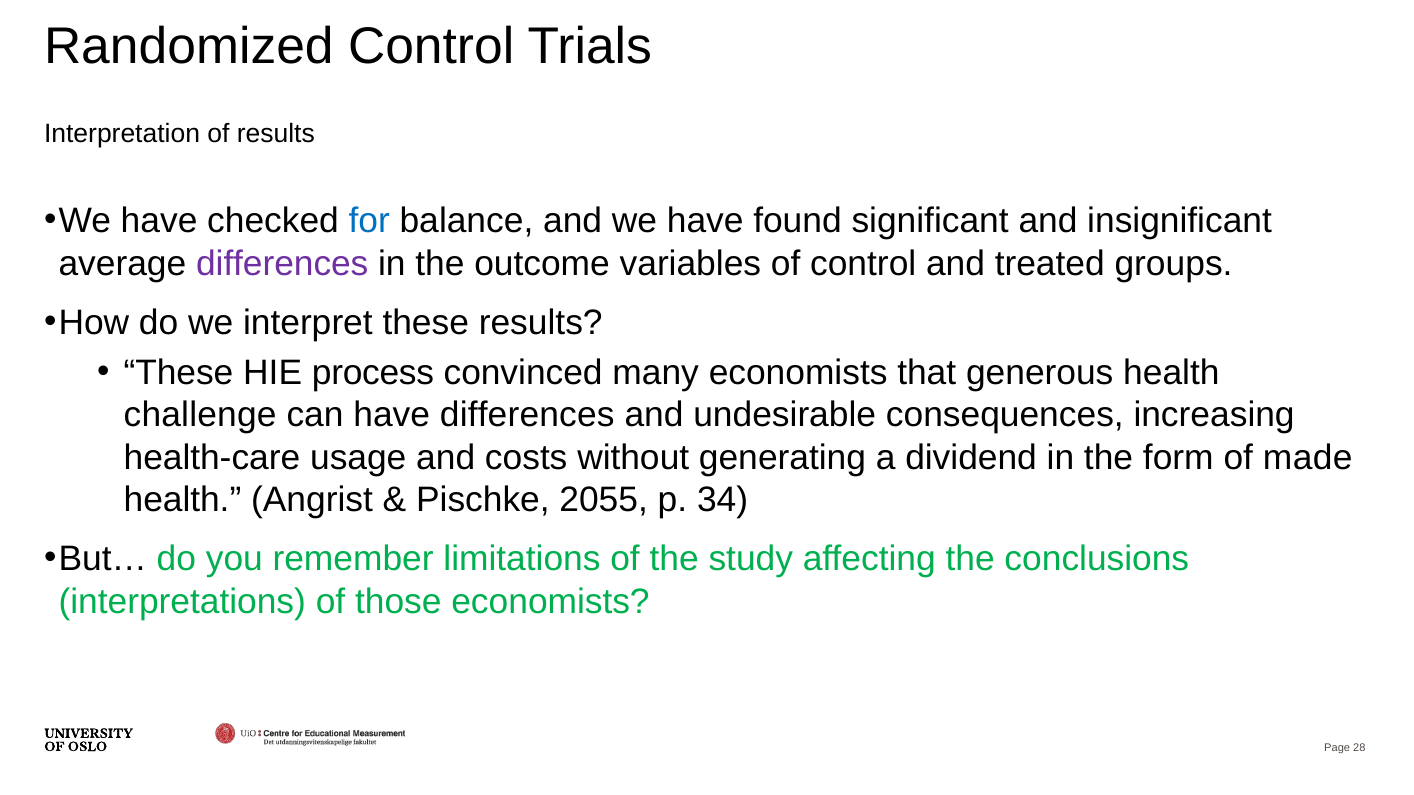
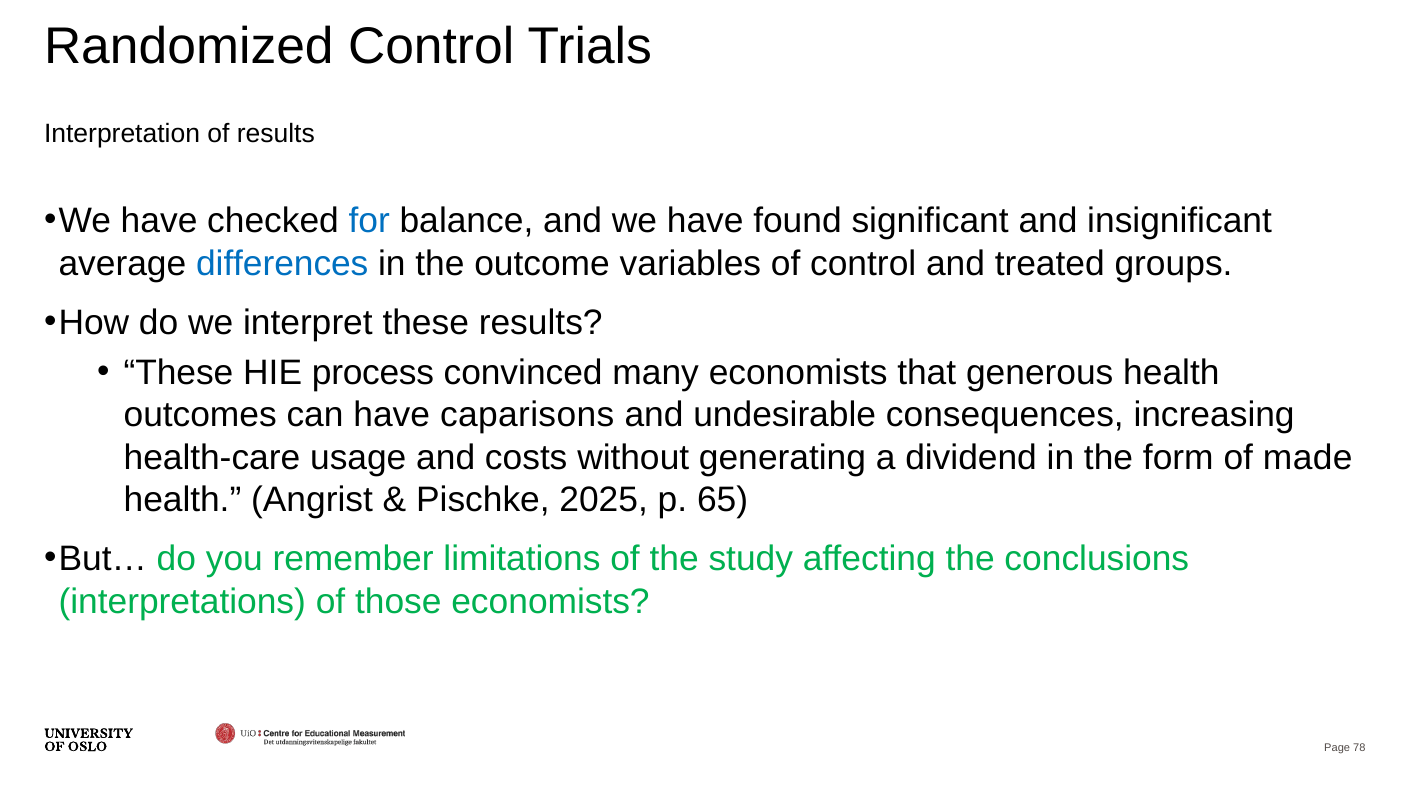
differences colour: purple -> blue (282, 264)
challenge: challenge -> outcomes (200, 415)
have differences: differences -> caparisons (527, 415)
2055: 2055 -> 2025 (604, 500)
34: 34 -> 65 (723, 500)
28: 28 -> 78 (1359, 748)
